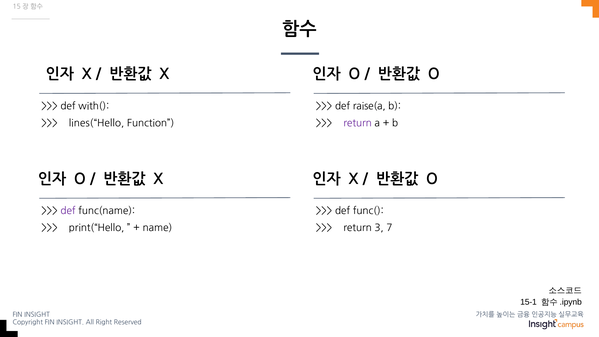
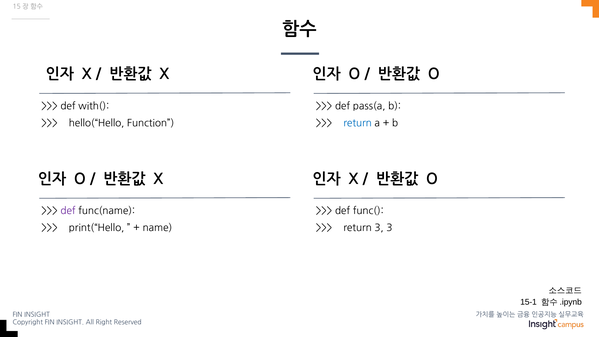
raise(a: raise(a -> pass(a (369, 106)
lines(“Hello: lines(“Hello -> hello(“Hello (97, 123)
return colour: purple -> blue (358, 123)
3 7: 7 -> 3 (389, 228)
